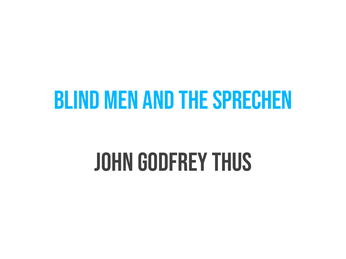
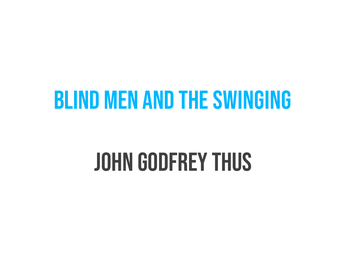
sprechen: sprechen -> swinging (252, 100)
